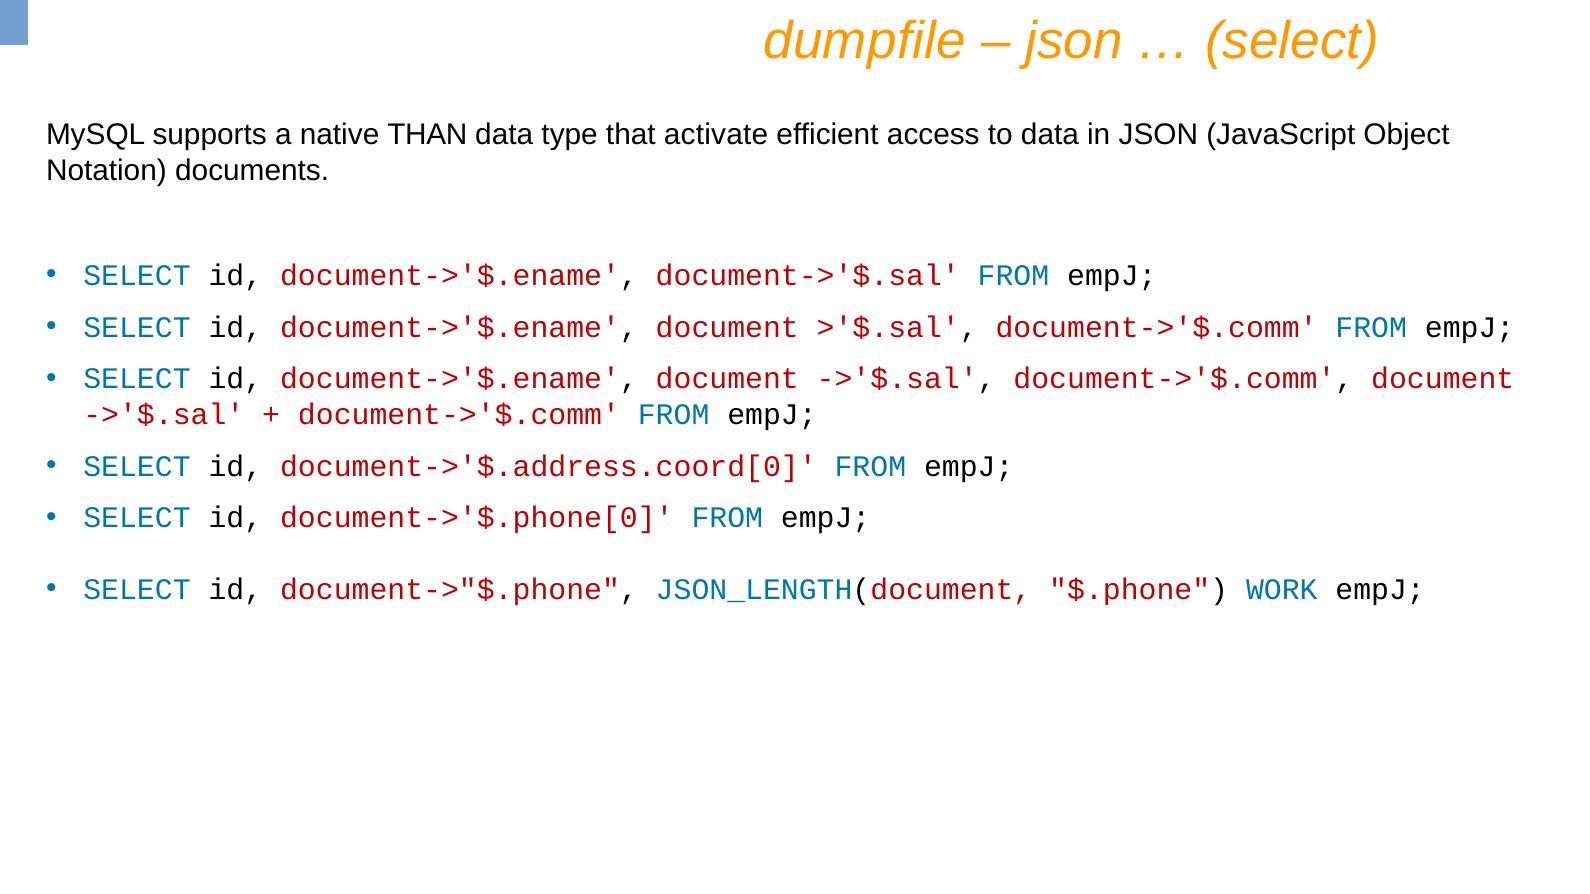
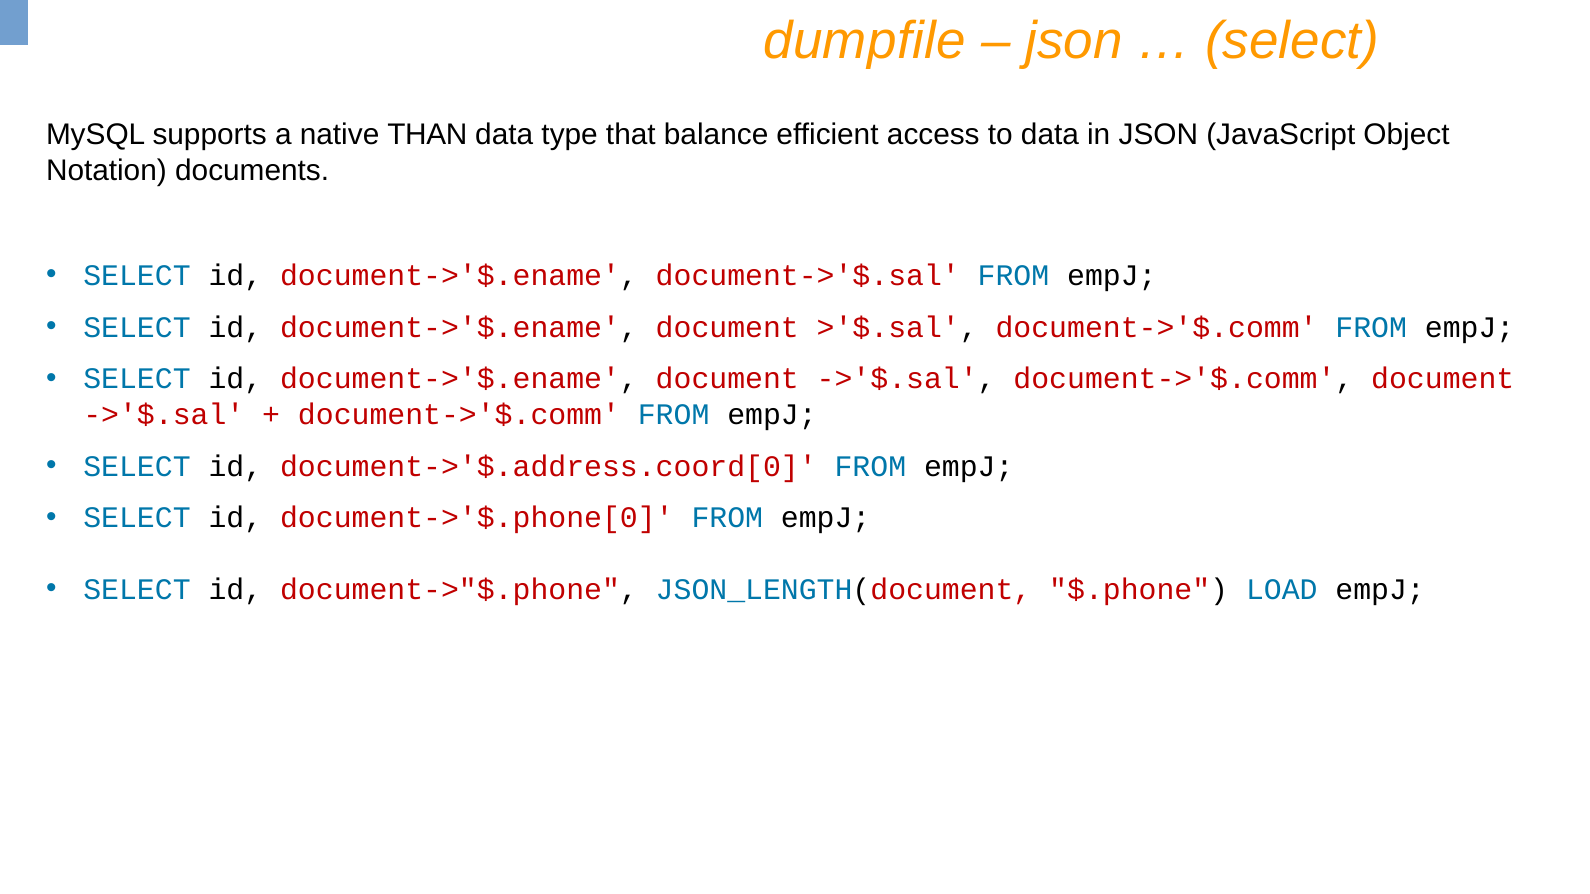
activate: activate -> balance (716, 135)
WORK: WORK -> LOAD (1282, 590)
